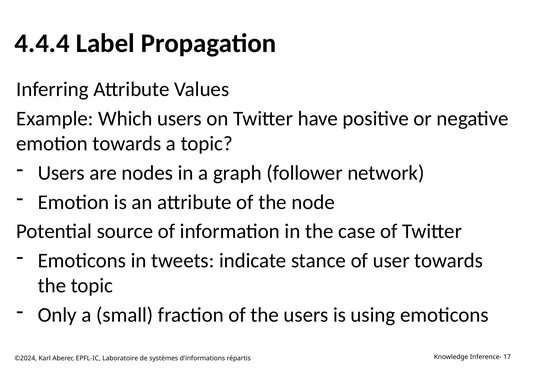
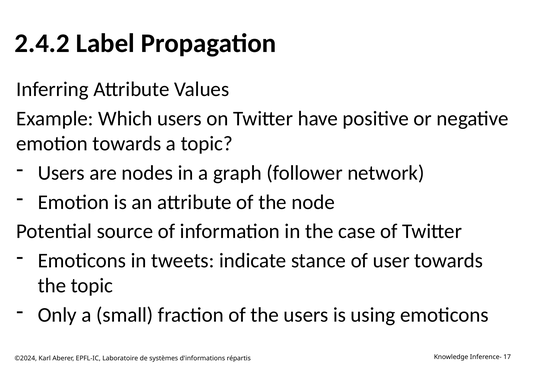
4.4.4: 4.4.4 -> 2.4.2 (42, 43)
